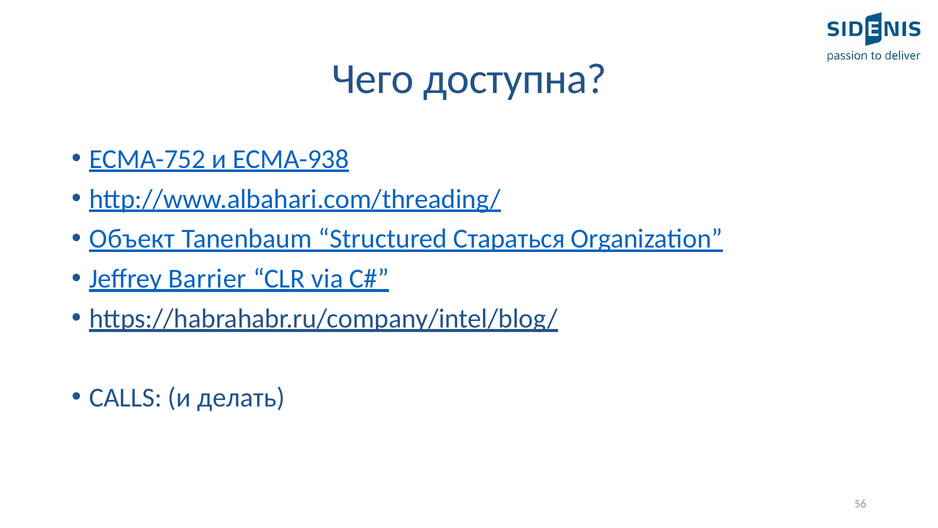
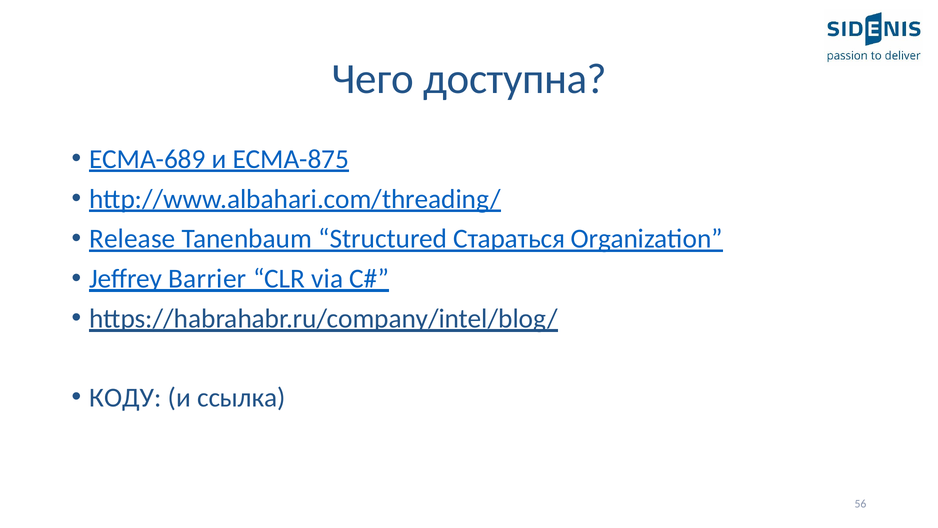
ECMA-752: ECMA-752 -> ECMA-689 (147, 159)
ECMA-938: ECMA-938 -> ECMA-875 (291, 159)
Объект: Объект -> Release (132, 239)
CALLS: CALLS -> КОДУ (125, 397)
делать: делать -> ссылка (241, 397)
